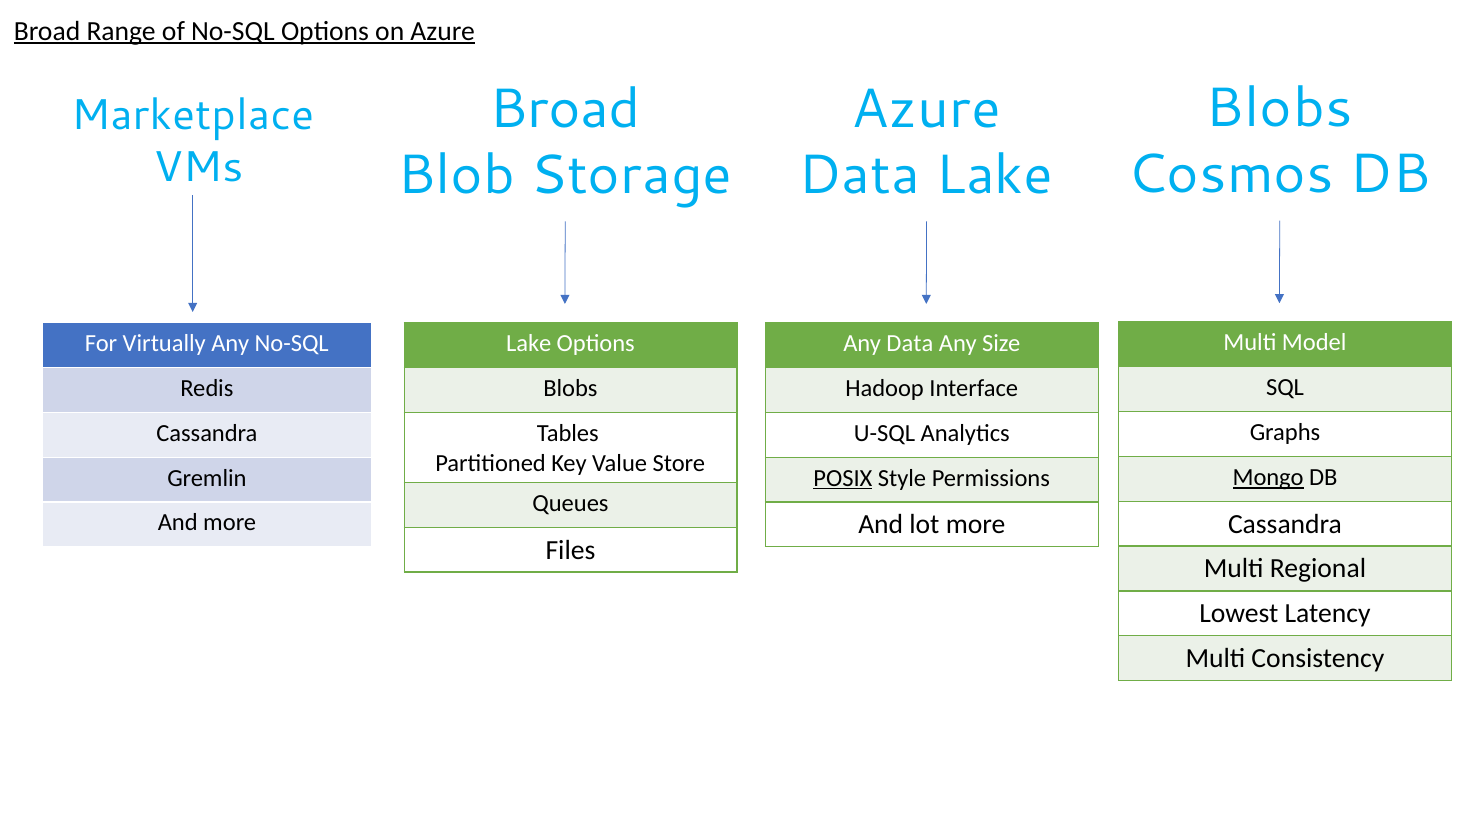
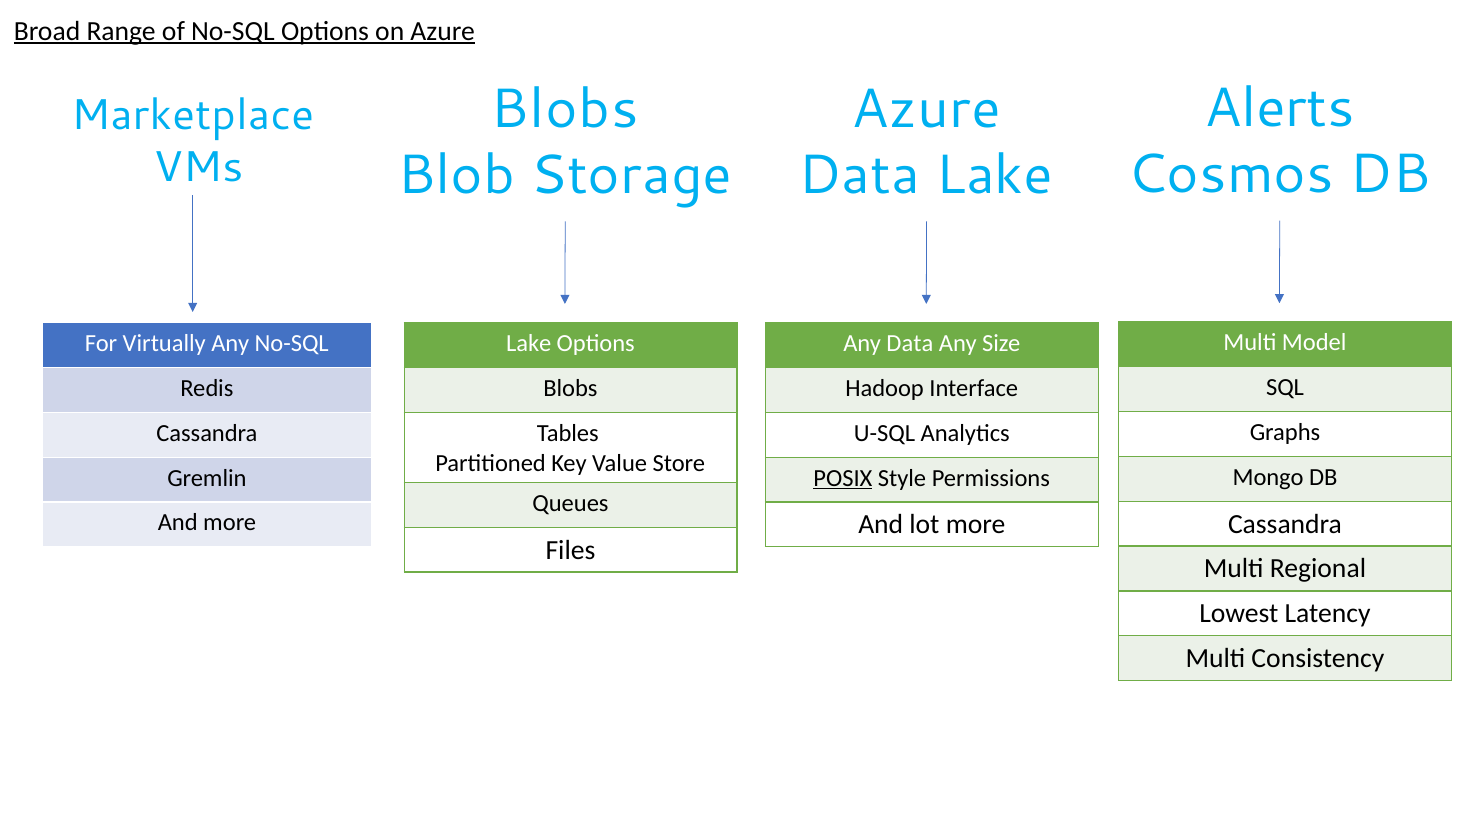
Blobs: Blobs -> Alerts (1280, 108)
Broad: Broad -> Blobs (565, 109)
Mongo underline: present -> none (1268, 477)
